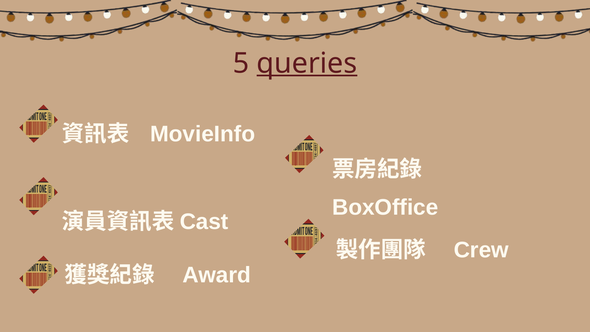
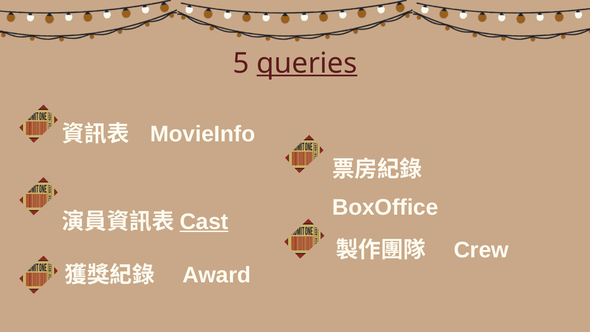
Cast underline: none -> present (204, 222)
